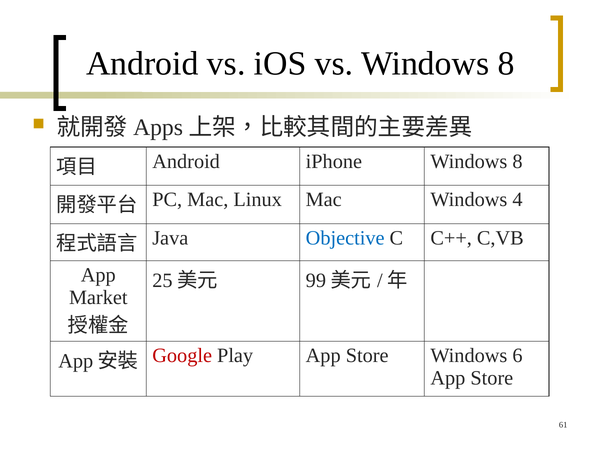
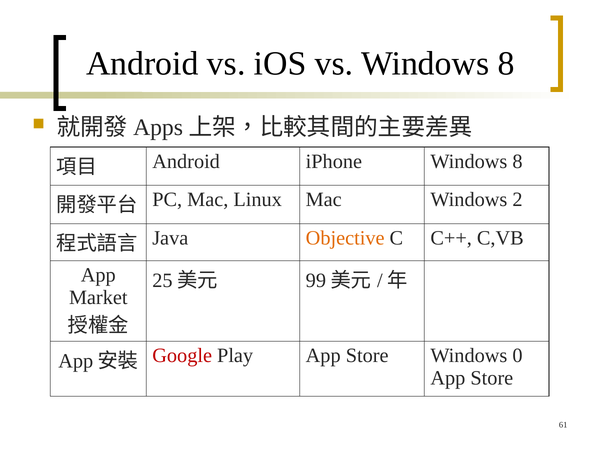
4: 4 -> 2 (518, 200)
Objective colour: blue -> orange (345, 238)
6: 6 -> 0 (518, 356)
